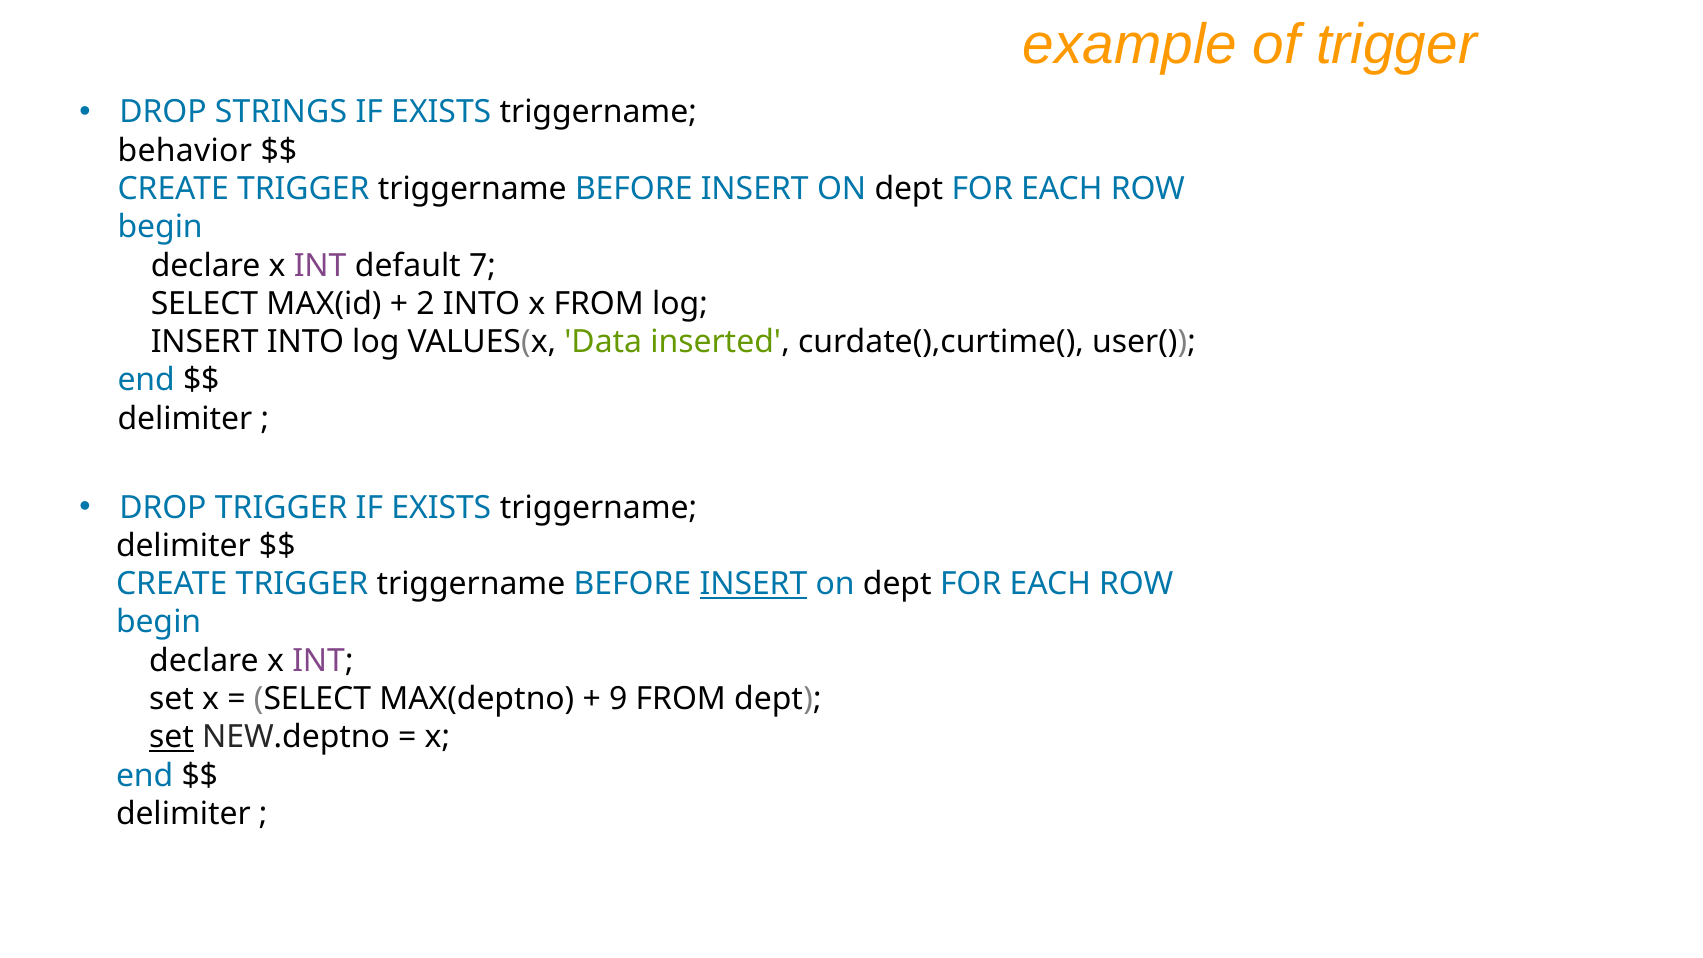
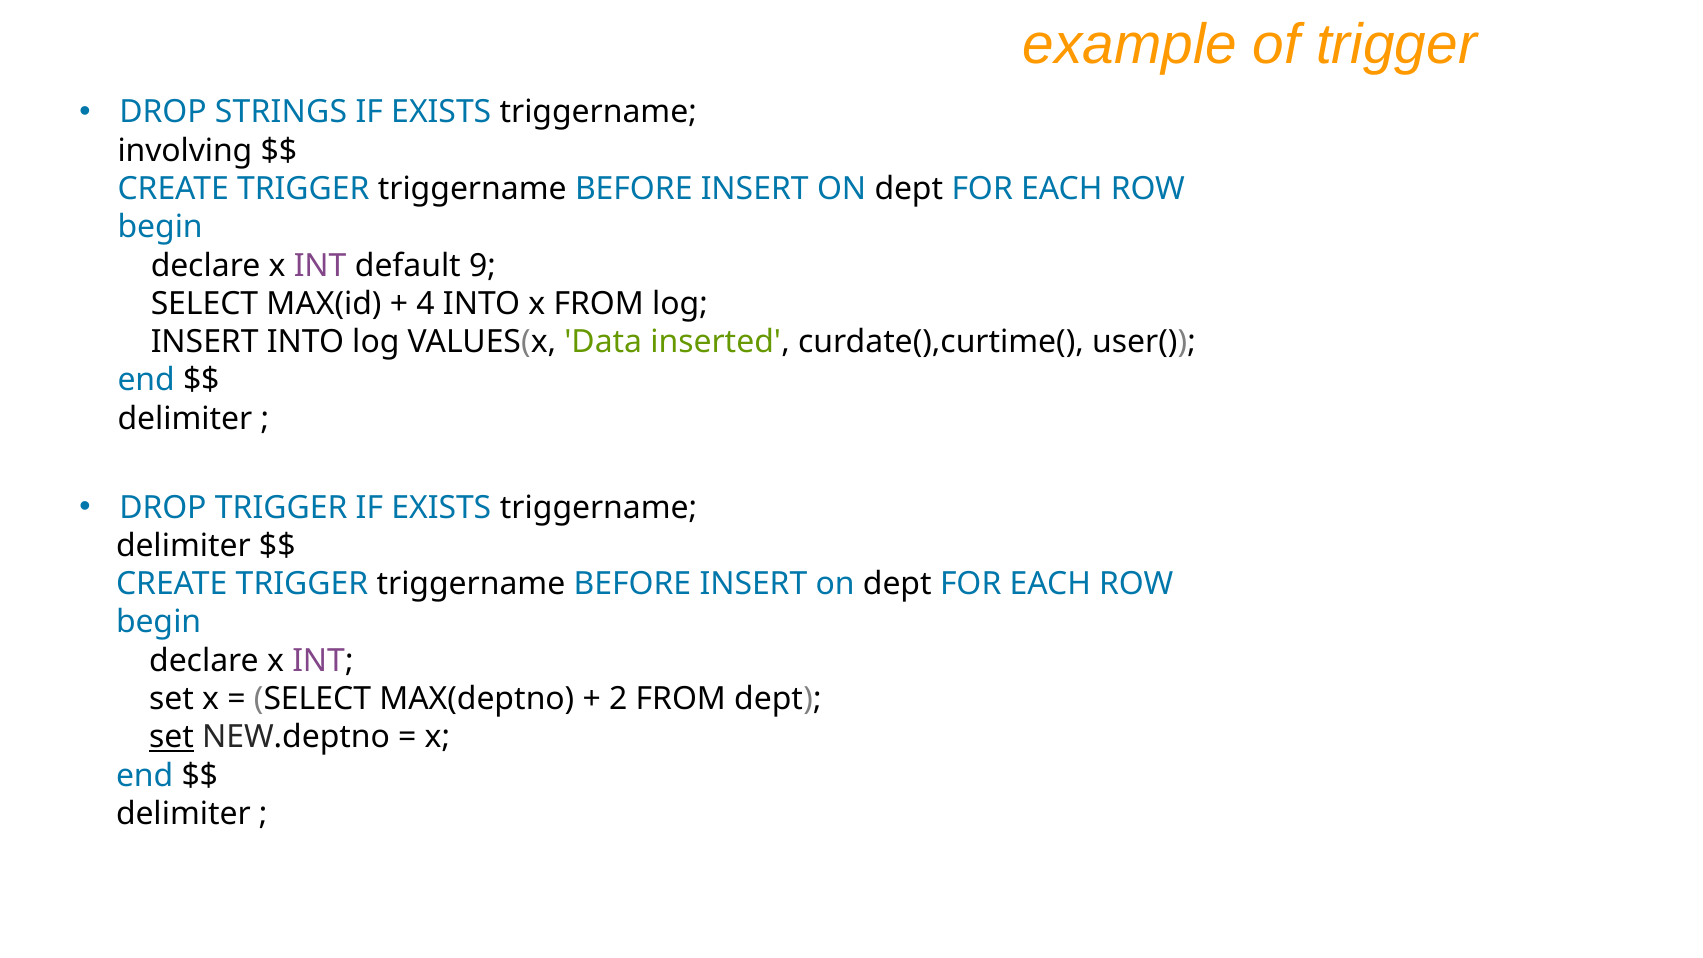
behavior: behavior -> involving (185, 151)
7: 7 -> 9 (482, 265)
2: 2 -> 4 (425, 304)
INSERT underline: present -> none (753, 584)
9: 9 -> 2 (618, 699)
